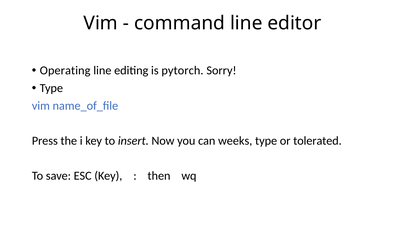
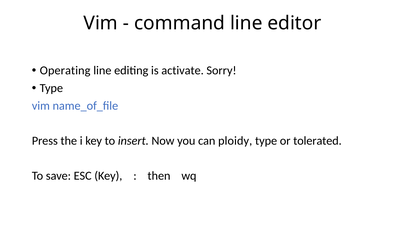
pytorch: pytorch -> activate (183, 71)
weeks: weeks -> ploidy (235, 141)
